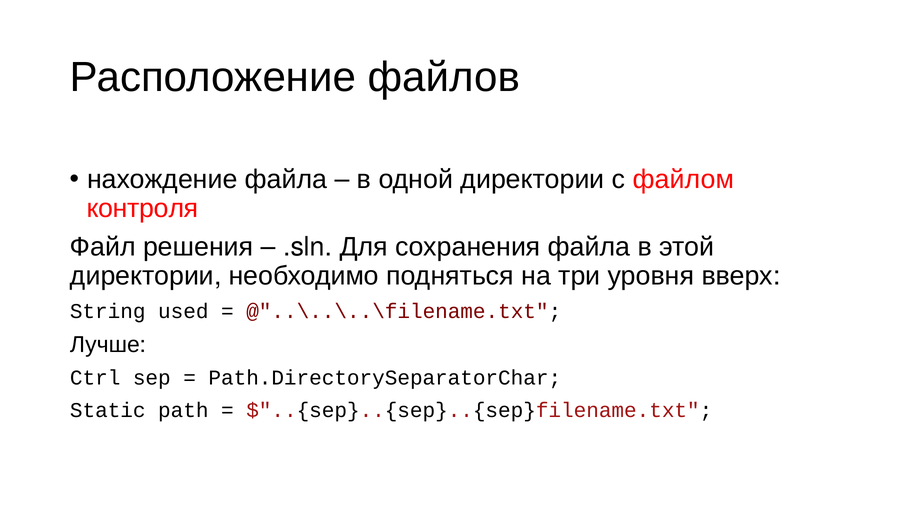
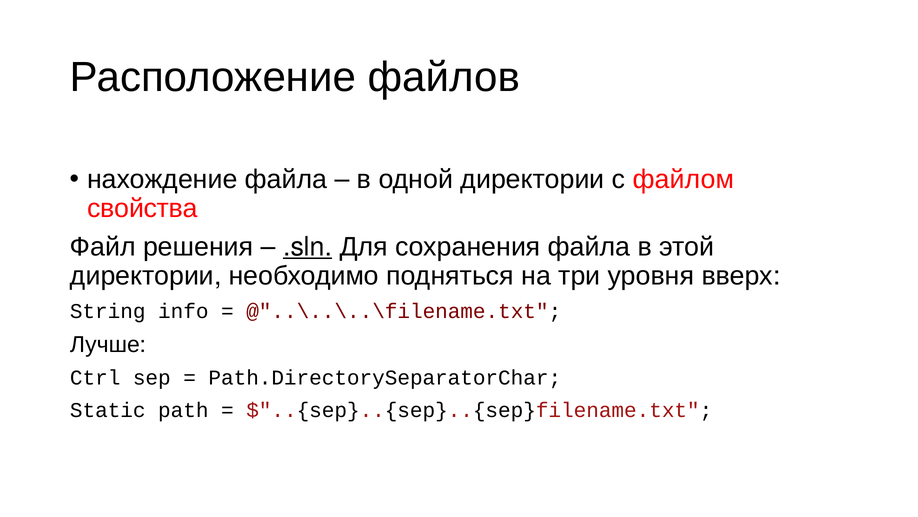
контроля: контроля -> свойства (142, 208)
.sln underline: none -> present (308, 246)
used: used -> info (183, 311)
